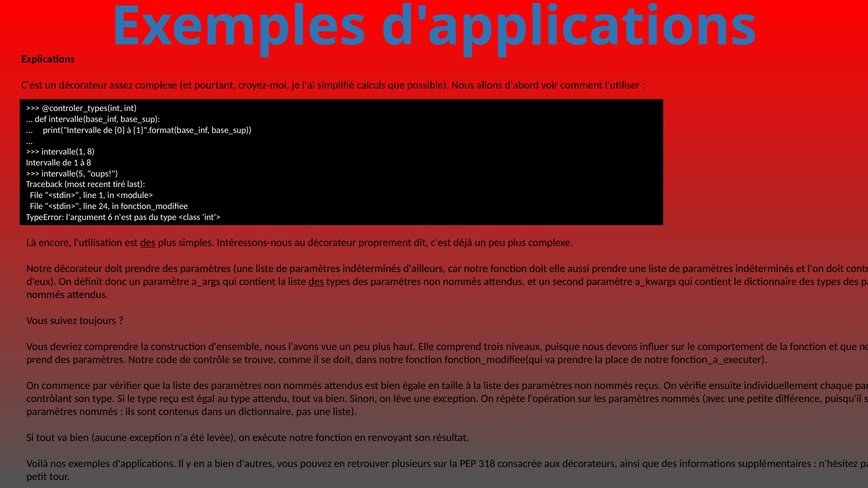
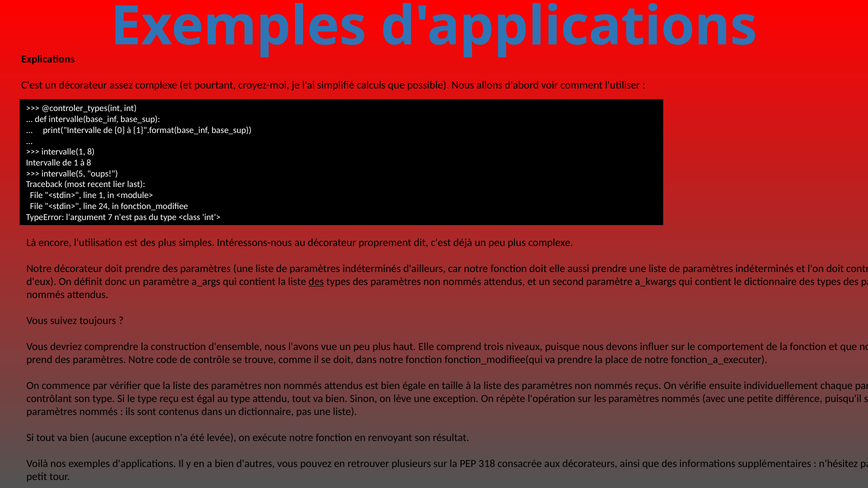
tiré: tiré -> lier (119, 185)
6: 6 -> 7 (110, 217)
des underline: present -> none (148, 243)
